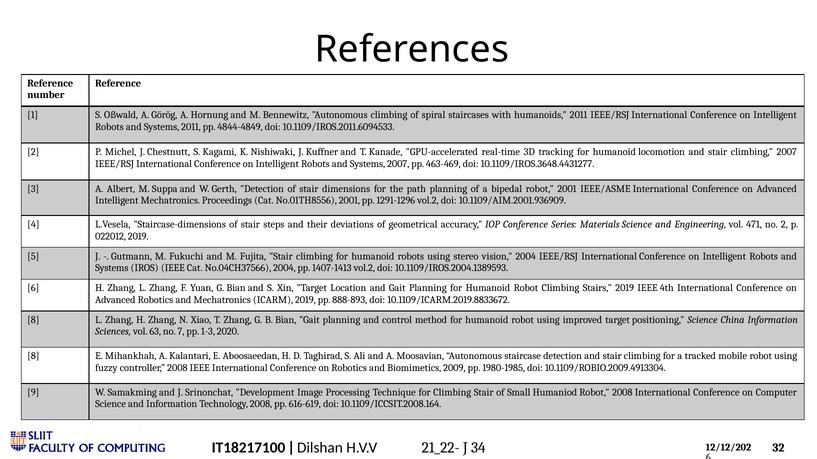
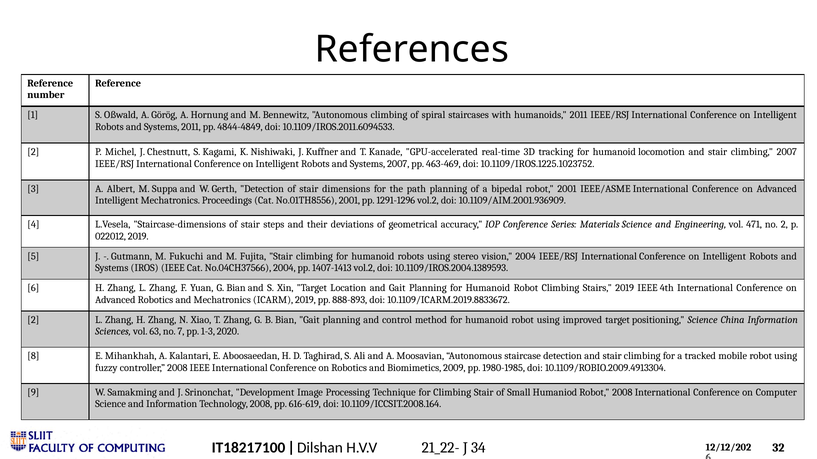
10.1109/IROS.3648.4431277: 10.1109/IROS.3648.4431277 -> 10.1109/IROS.1225.1023752 (538, 164)
8: 8 -> 2 (33, 320)
